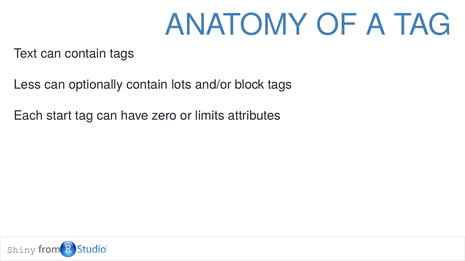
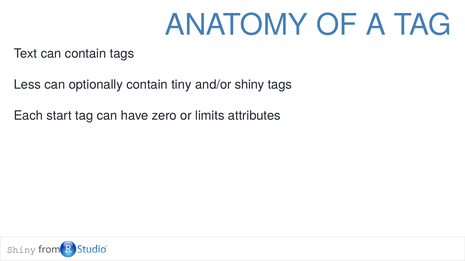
lots: lots -> tiny (181, 85)
and/or block: block -> shiny (250, 85)
